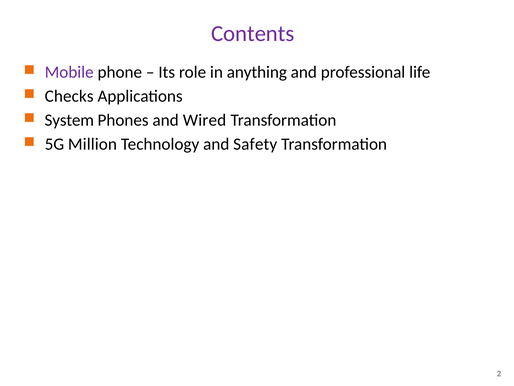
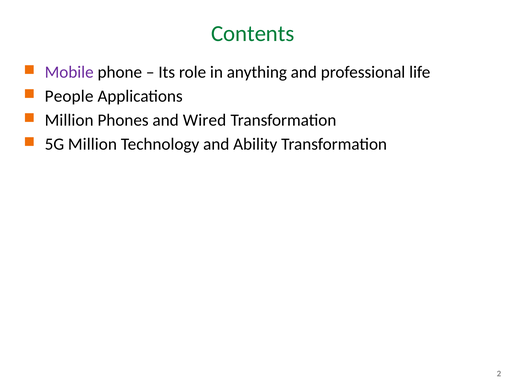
Contents colour: purple -> green (253, 34)
Checks: Checks -> People (69, 96)
System: System -> Million (69, 120)
Safety: Safety -> Ability (255, 144)
